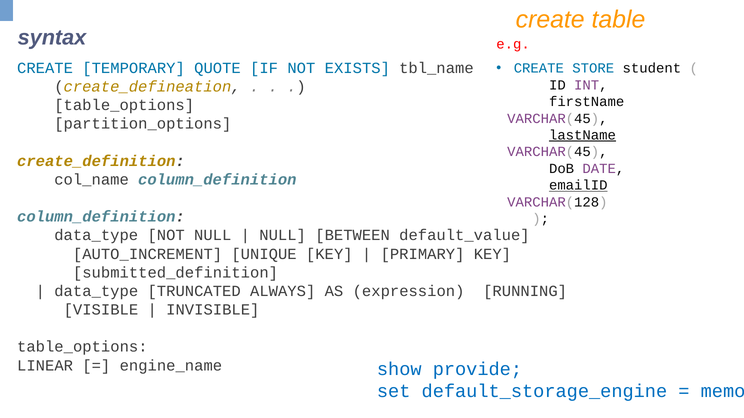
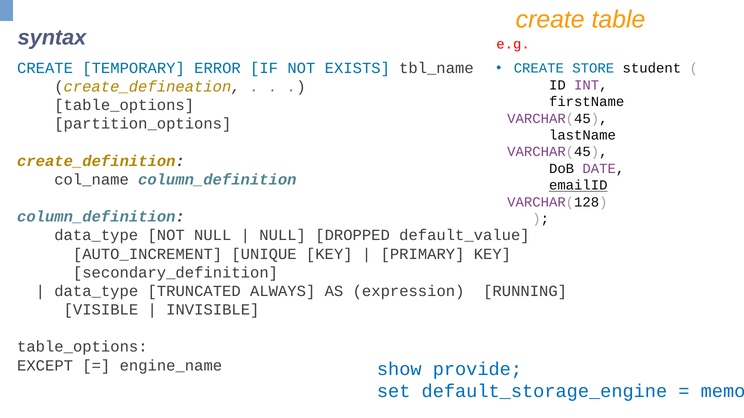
QUOTE: QUOTE -> ERROR (217, 68)
lastName underline: present -> none (582, 135)
BETWEEN: BETWEEN -> DROPPED (353, 236)
submitted_definition: submitted_definition -> secondary_definition (175, 273)
LINEAR: LINEAR -> EXCEPT (45, 366)
